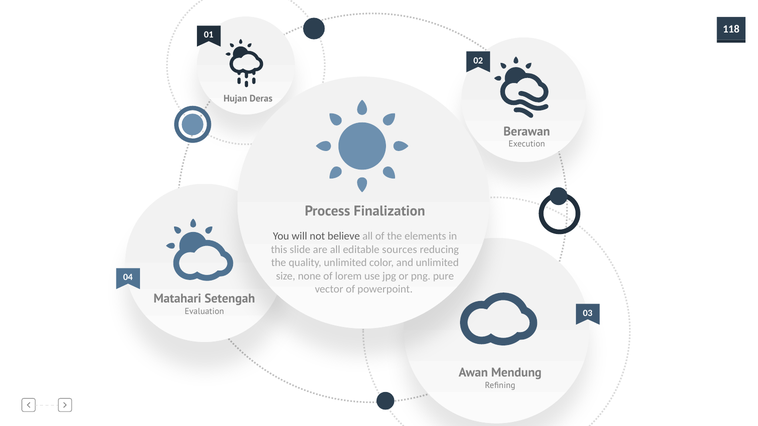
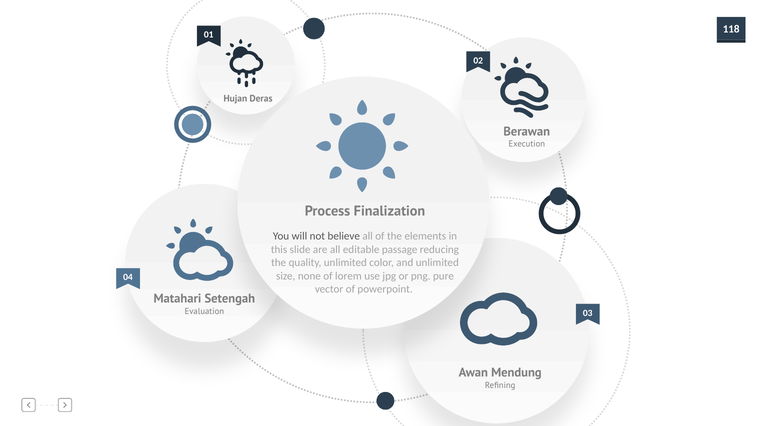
sources: sources -> passage (400, 250)
